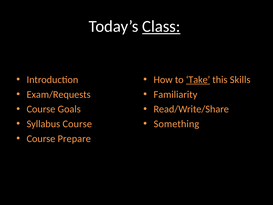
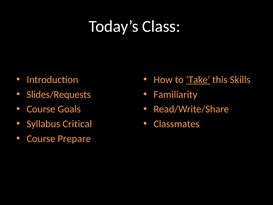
Class underline: present -> none (161, 26)
Exam/Requests: Exam/Requests -> Slides/Requests (59, 94)
Syllabus Course: Course -> Critical (77, 124)
Something: Something -> Classmates (177, 124)
